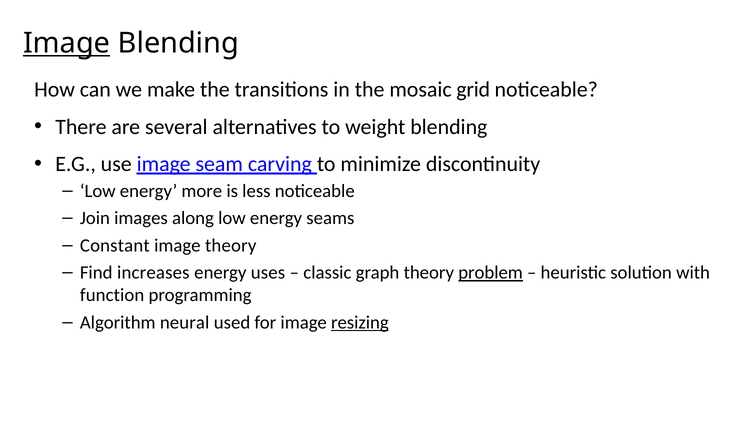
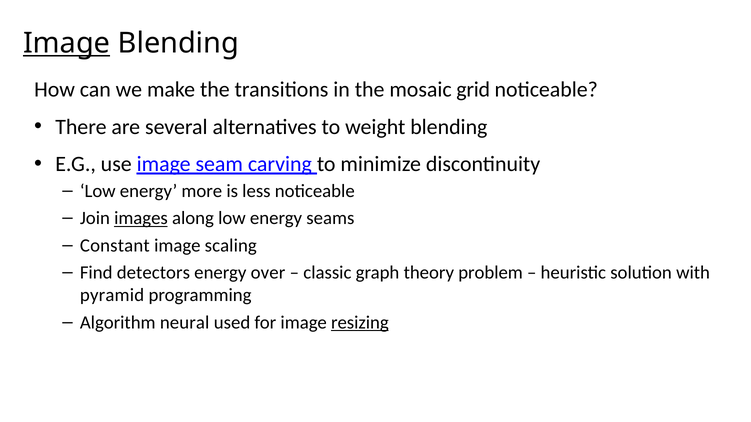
images underline: none -> present (141, 219)
image theory: theory -> scaling (231, 246)
increases: increases -> detectors (153, 273)
uses: uses -> over (268, 273)
problem underline: present -> none (491, 273)
function: function -> pyramid (112, 295)
